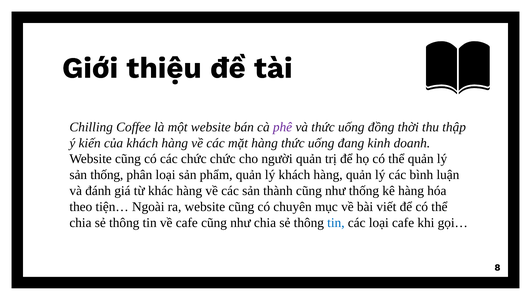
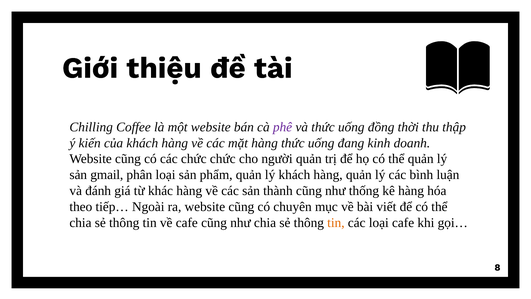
sản thống: thống -> gmail (107, 175)
tiện…: tiện… -> tiếp… (112, 207)
tin colour: blue -> orange (336, 222)
